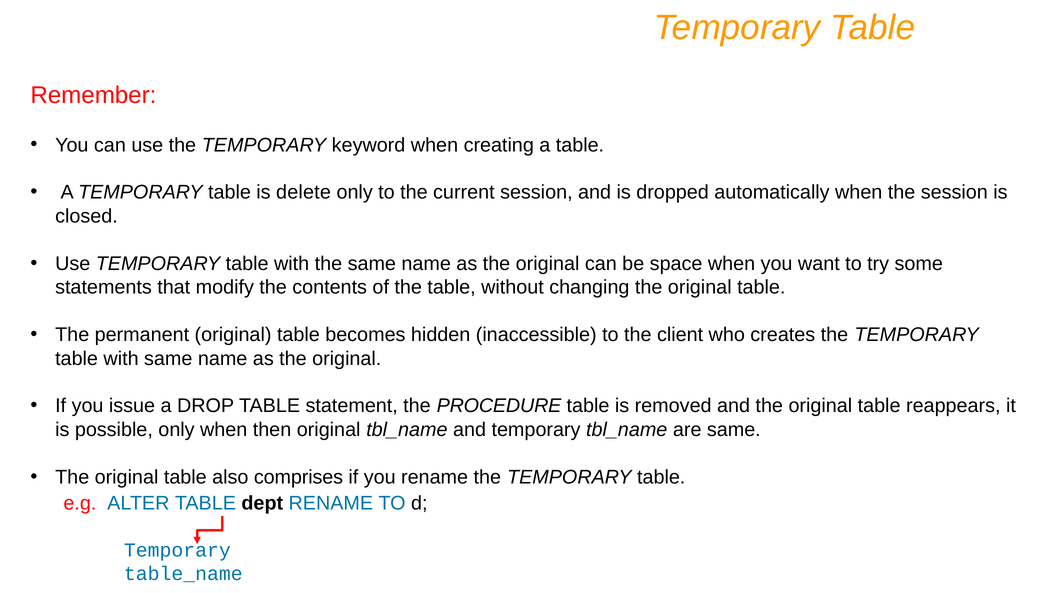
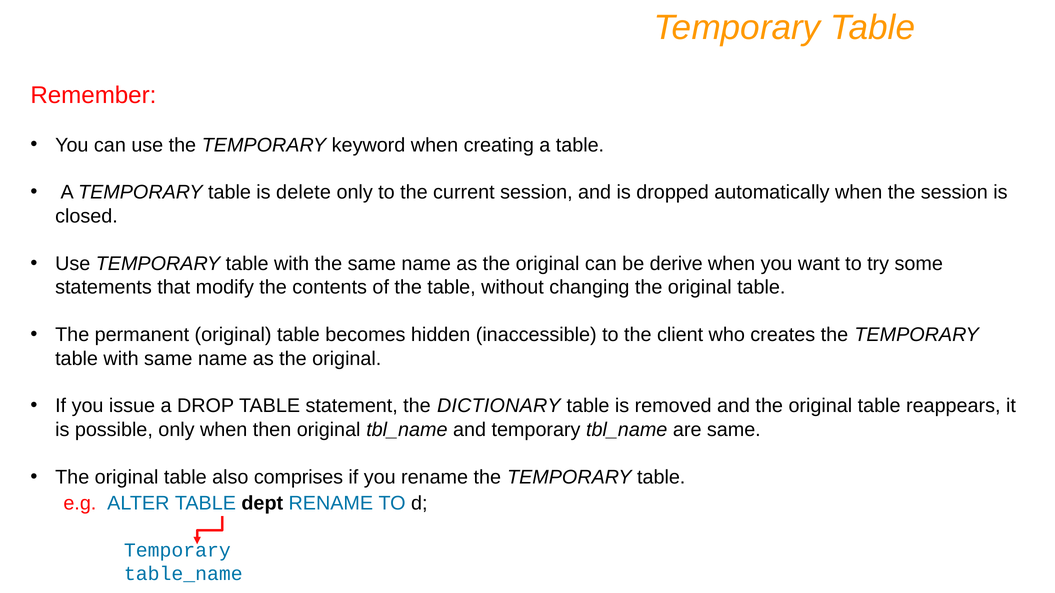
space: space -> derive (676, 264)
PROCEDURE: PROCEDURE -> DICTIONARY (499, 406)
